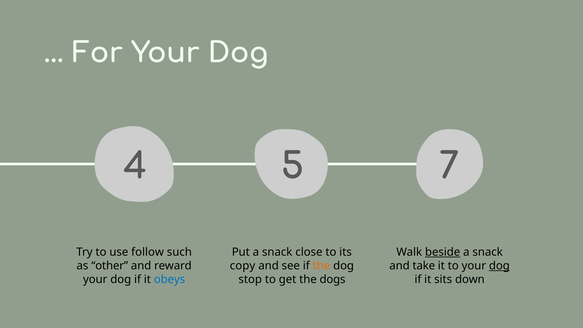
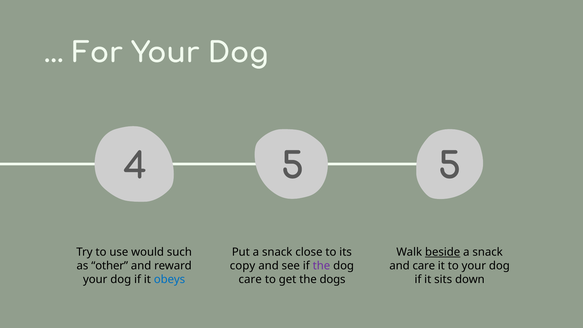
5 7: 7 -> 5 (449, 166)
follow: follow -> would (148, 252)
the colour: orange -> purple (321, 266)
and take: take -> care (424, 266)
dog underline: present -> none (499, 266)
stop: stop -> care (250, 279)
